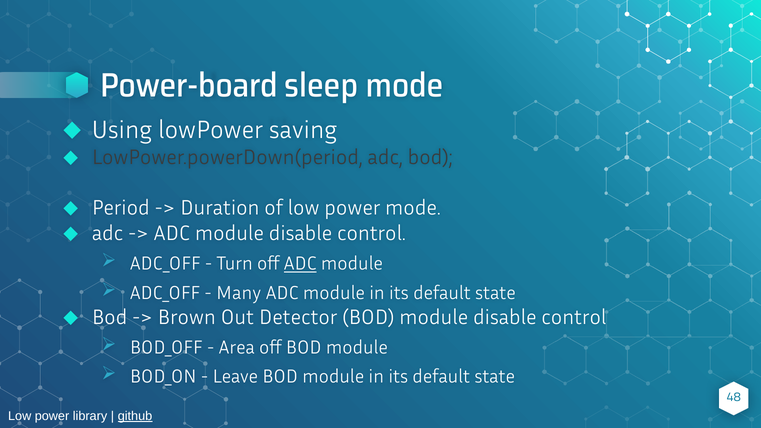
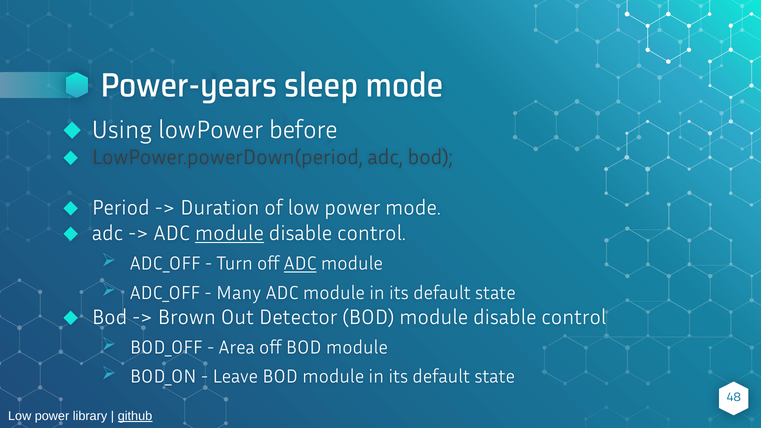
Power-board: Power-board -> Power-years (189, 86)
saving: saving -> before (303, 130)
module underline: none -> present (229, 233)
